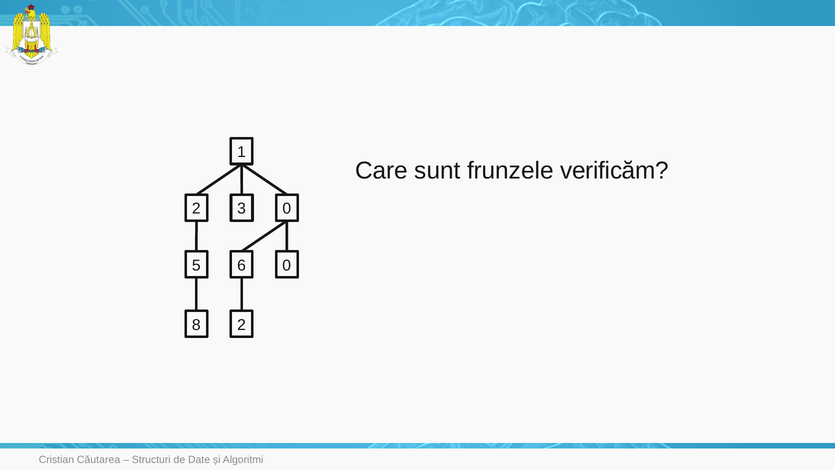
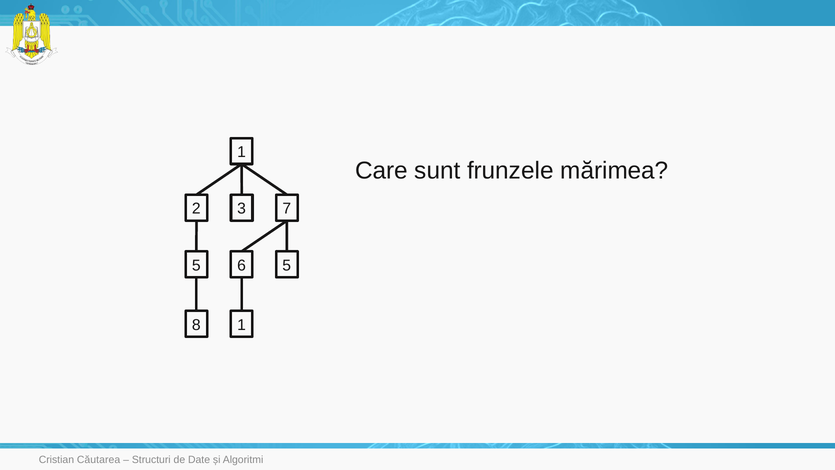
verificăm: verificăm -> mărimea (614, 170)
3 0: 0 -> 7 (287, 209)
6 0: 0 -> 5 (287, 265)
8 2: 2 -> 1 (241, 325)
